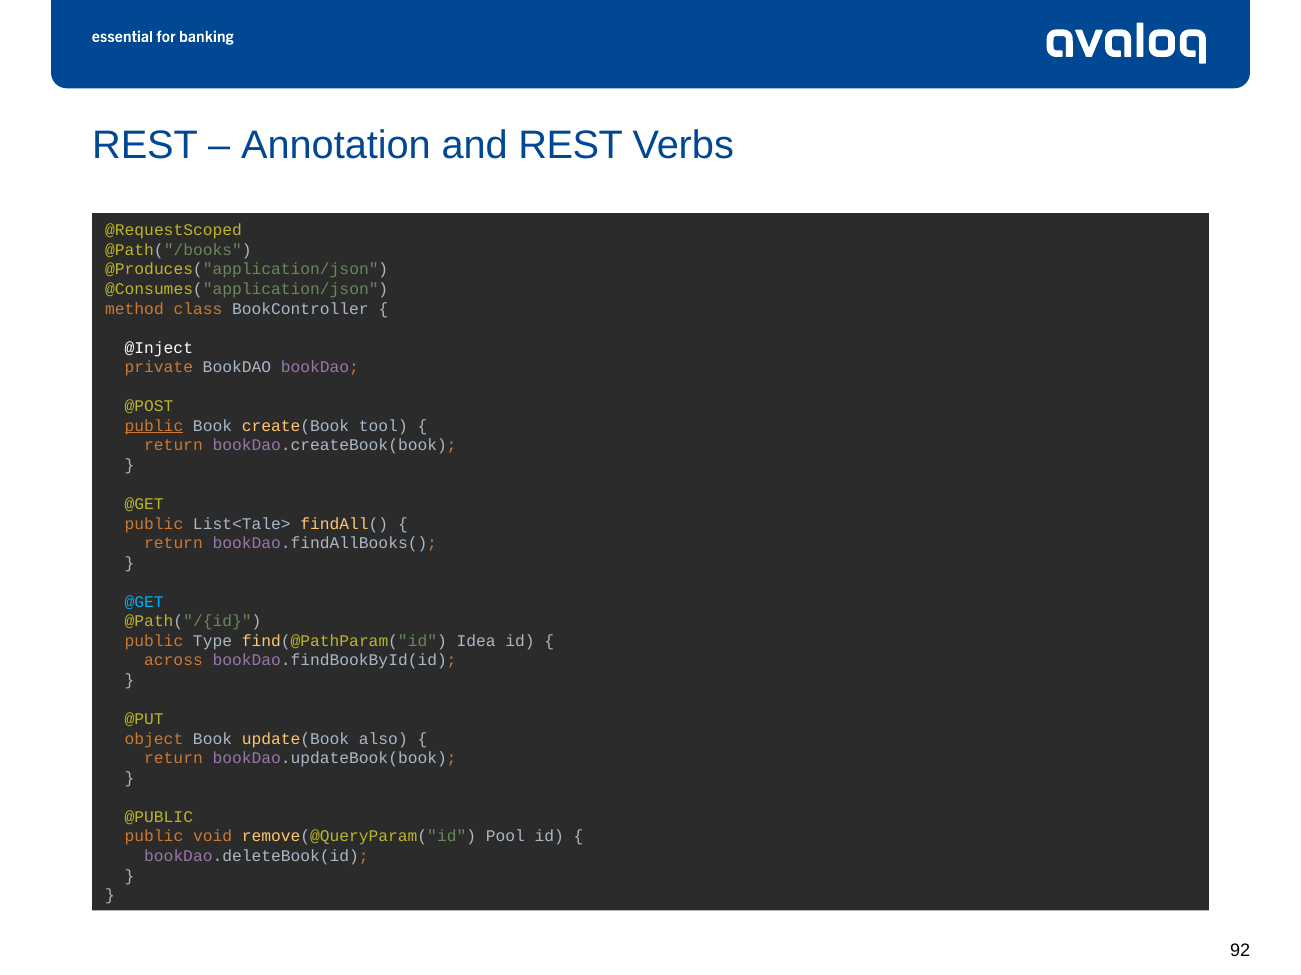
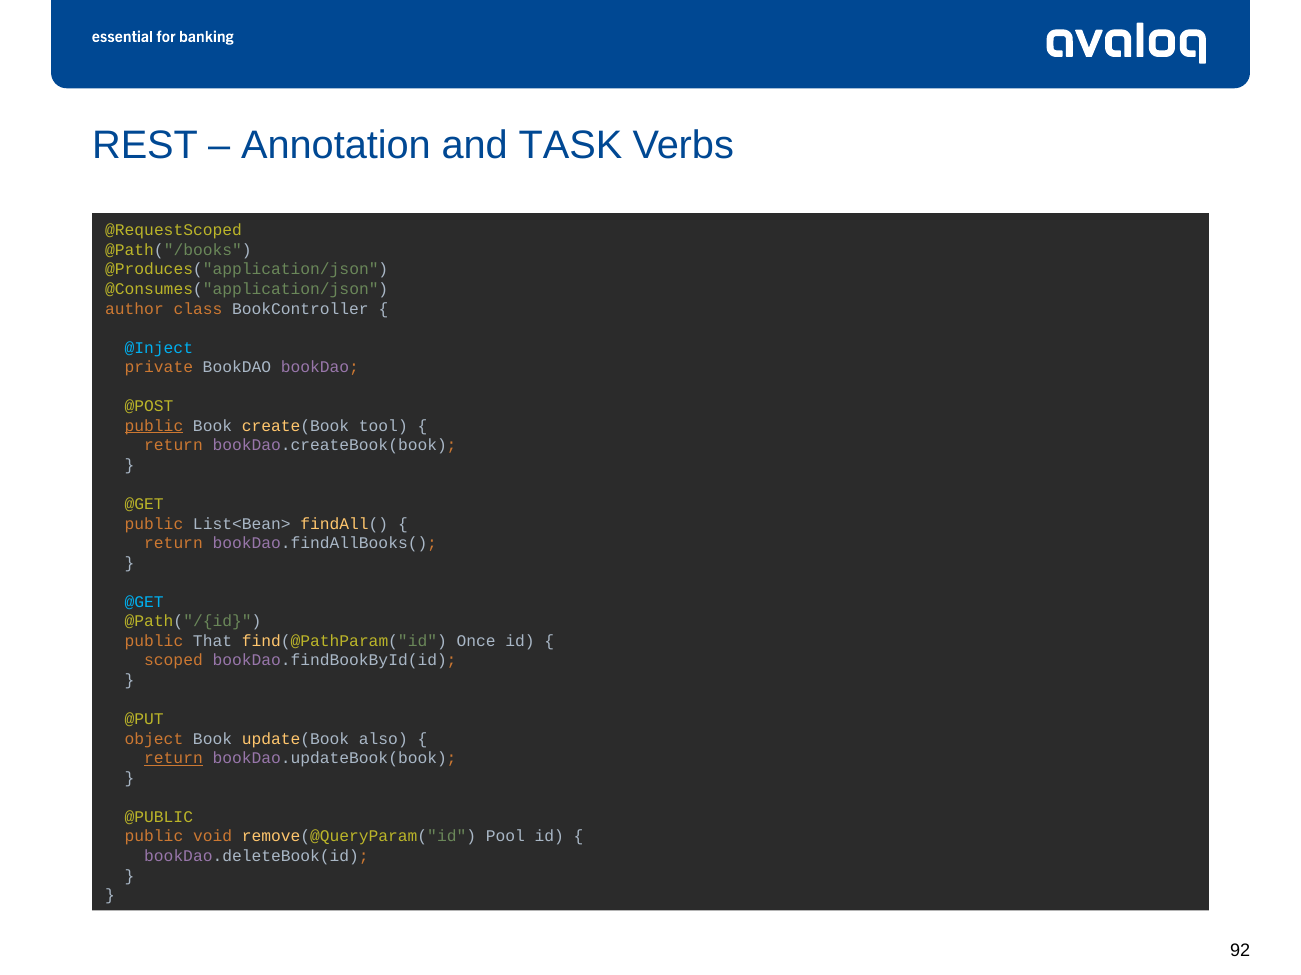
and REST: REST -> TASK (570, 145)
method: method -> author (134, 309)
@Inject colour: white -> light blue (159, 348)
List<Tale>: List<Tale> -> List<Bean> (242, 524)
Type: Type -> That (213, 642)
Idea: Idea -> Once (476, 642)
across: across -> scoped (173, 661)
return underline: none -> present (173, 759)
